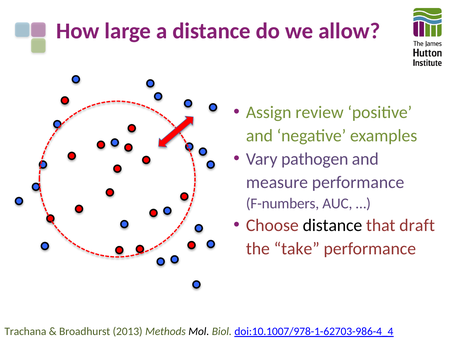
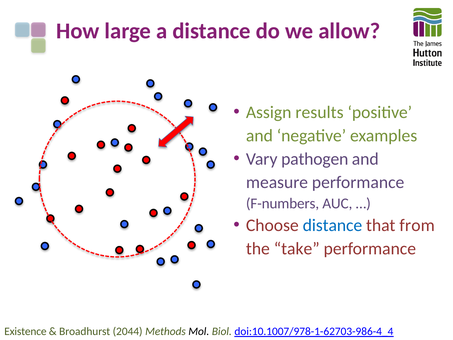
review: review -> results (319, 112)
distance colour: black -> blue (332, 225)
draft: draft -> from (417, 225)
Trachana: Trachana -> Existence (25, 331)
2013: 2013 -> 2044 (128, 331)
